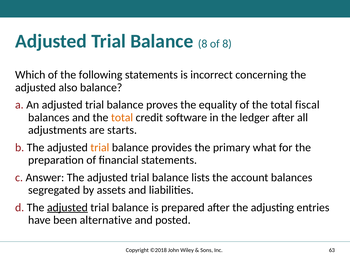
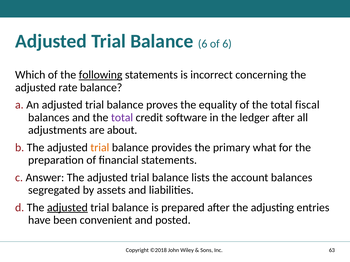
Balance 8: 8 -> 6 (203, 44)
of 8: 8 -> 6 (227, 44)
following underline: none -> present (101, 75)
also: also -> rate (68, 88)
total colour: orange -> purple (122, 118)
starts: starts -> about (122, 130)
alternative: alternative -> convenient (106, 220)
